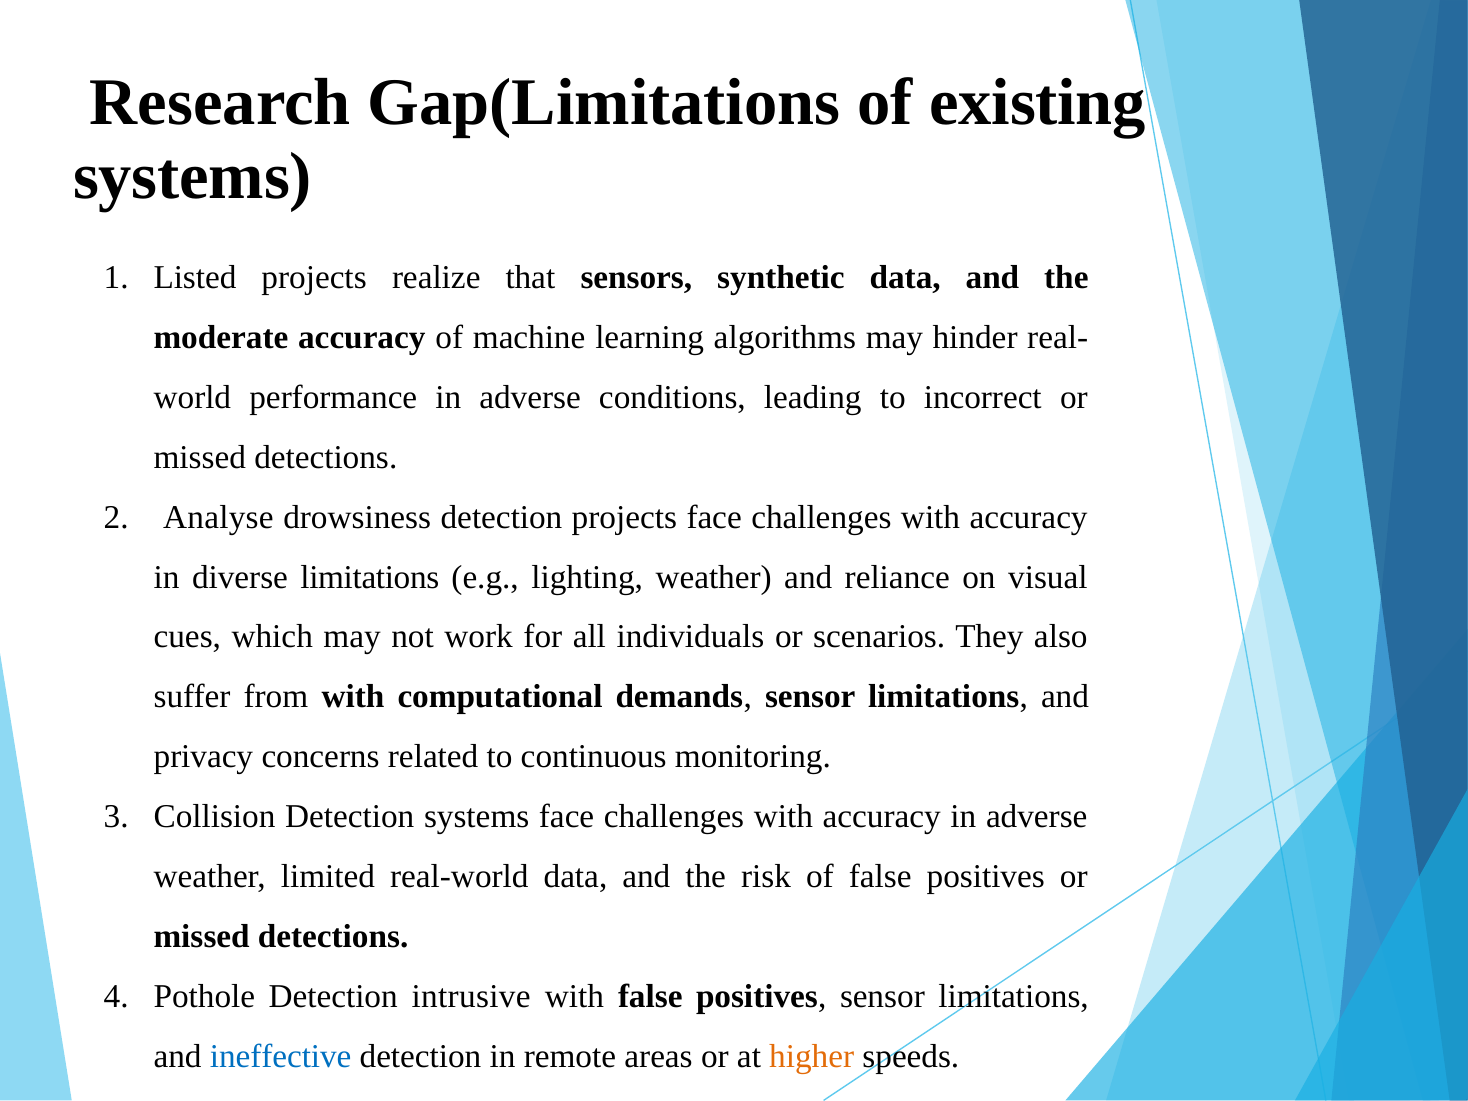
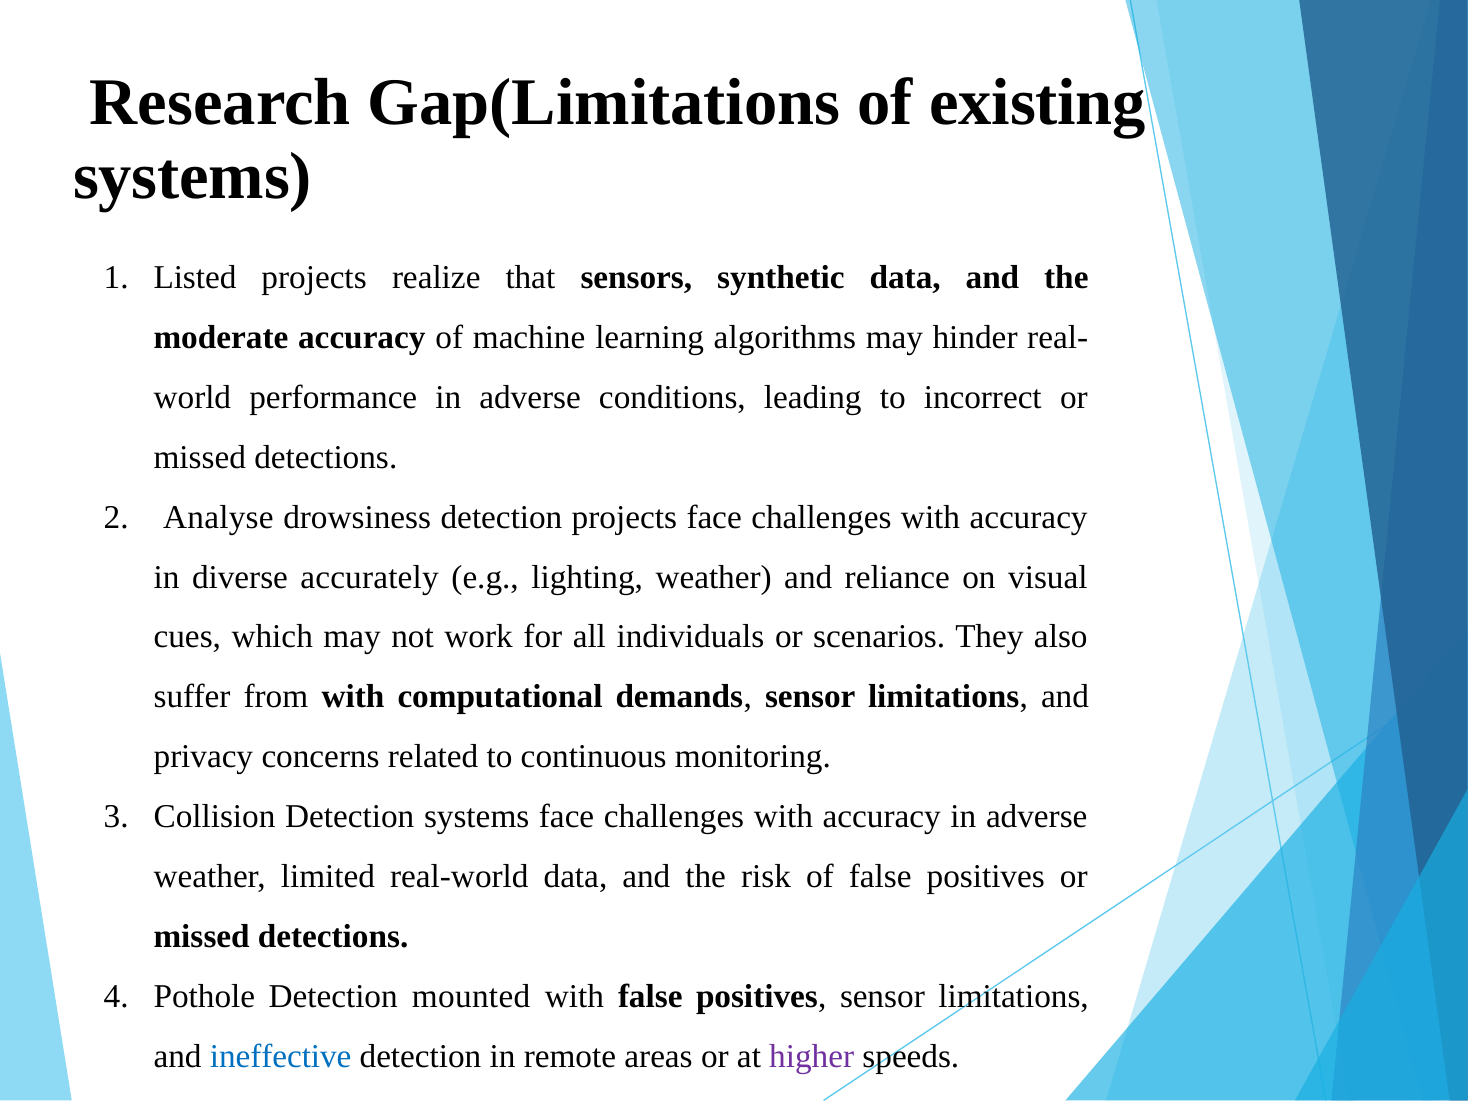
diverse limitations: limitations -> accurately (370, 577)
intrusive: intrusive -> mounted (471, 996)
higher colour: orange -> purple (812, 1056)
